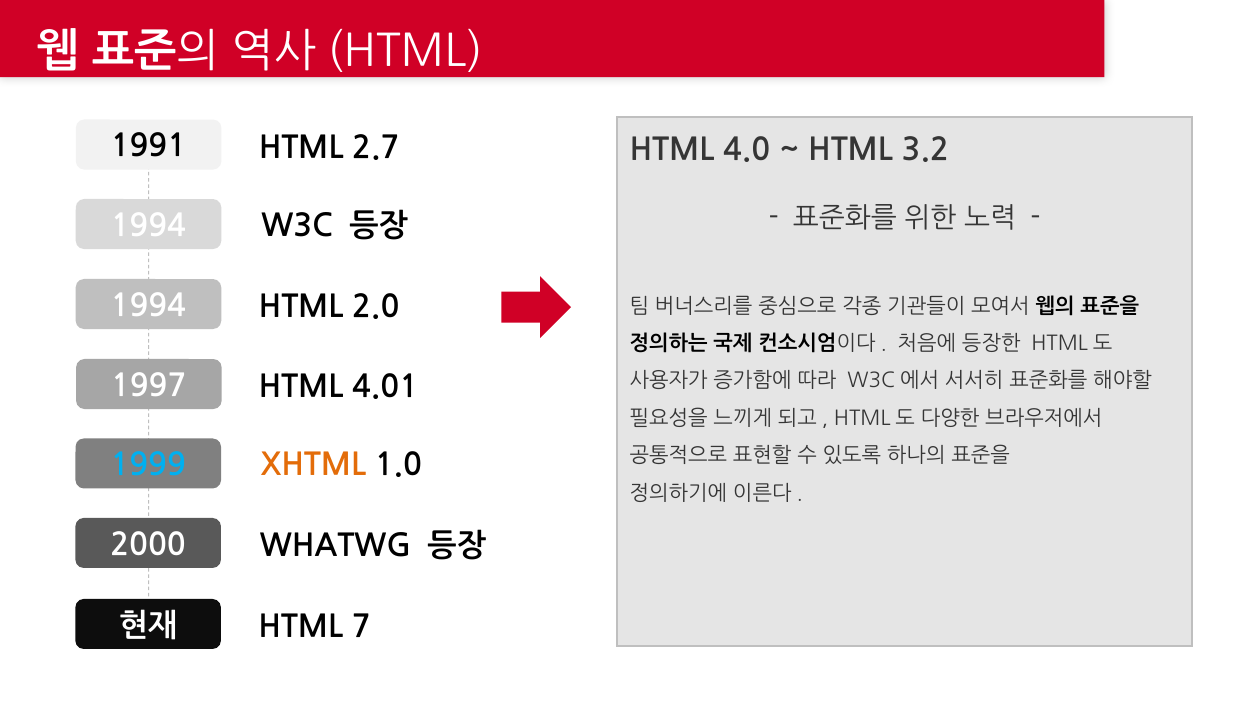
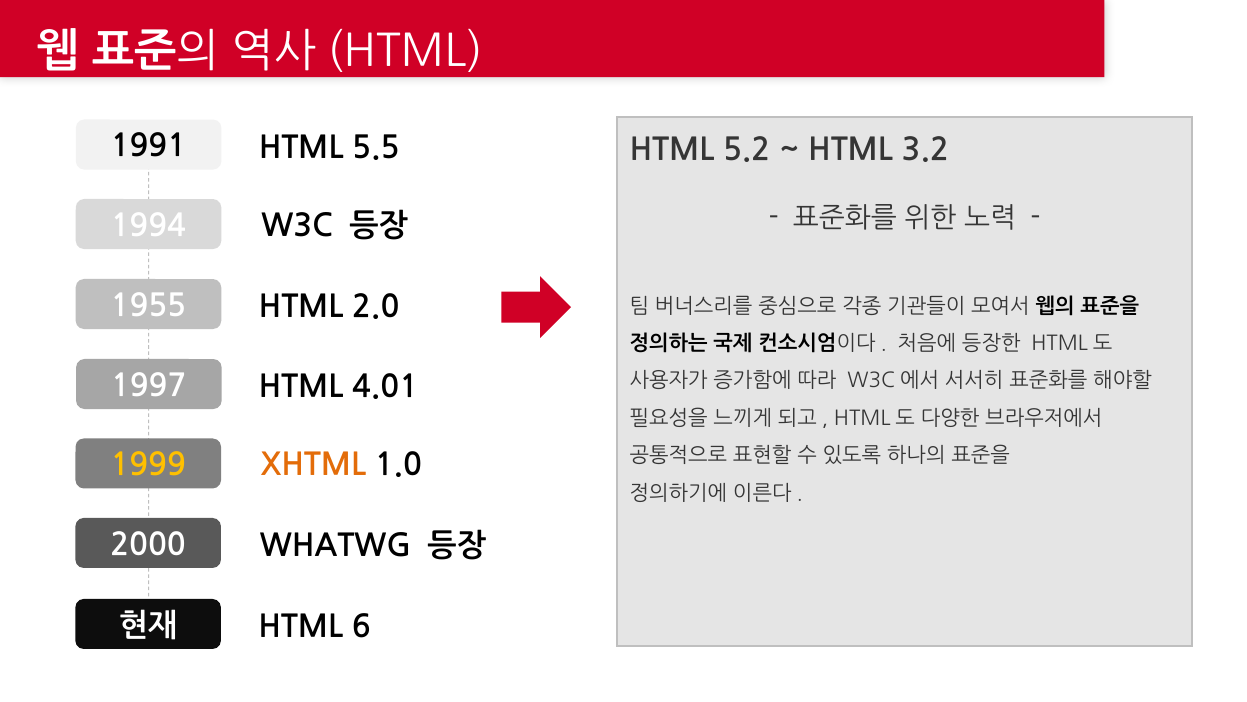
2.7: 2.7 -> 5.5 (376, 148)
4.0: 4.0 -> 5.2 (747, 150)
1994: 1994 -> 1955 (148, 306)
1999 colour: light blue -> yellow (148, 465)
7: 7 -> 6 (361, 627)
